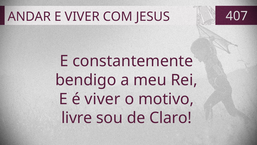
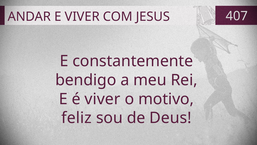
livre: livre -> feliz (77, 118)
Claro: Claro -> Deus (170, 118)
